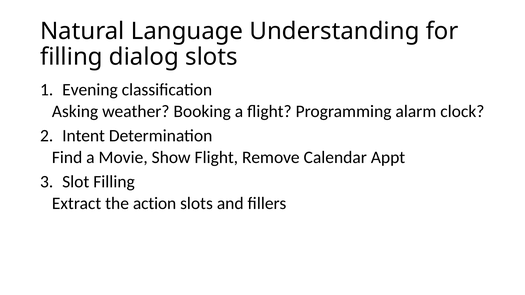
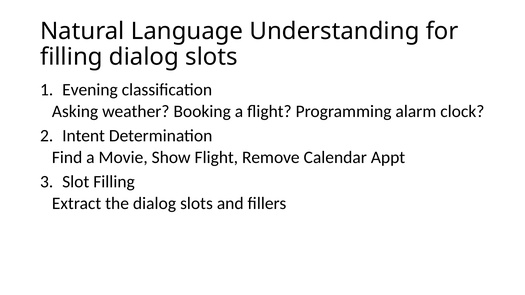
the action: action -> dialog (154, 204)
